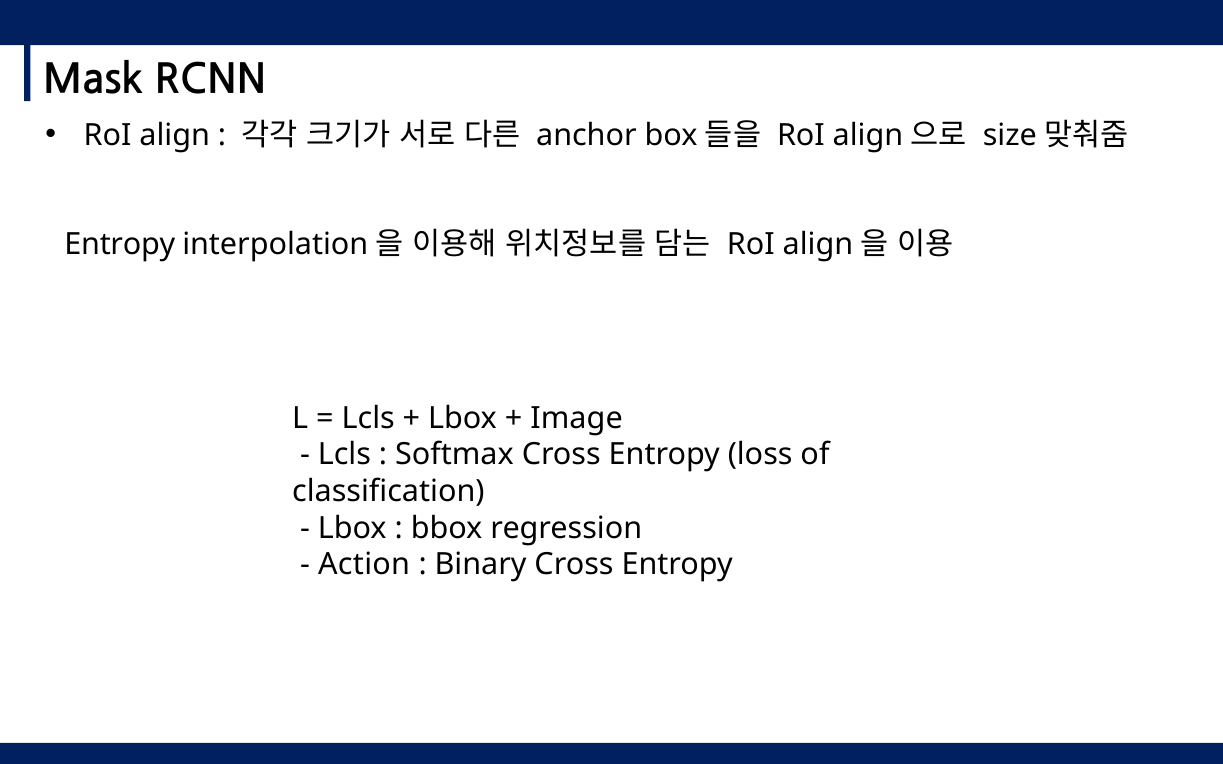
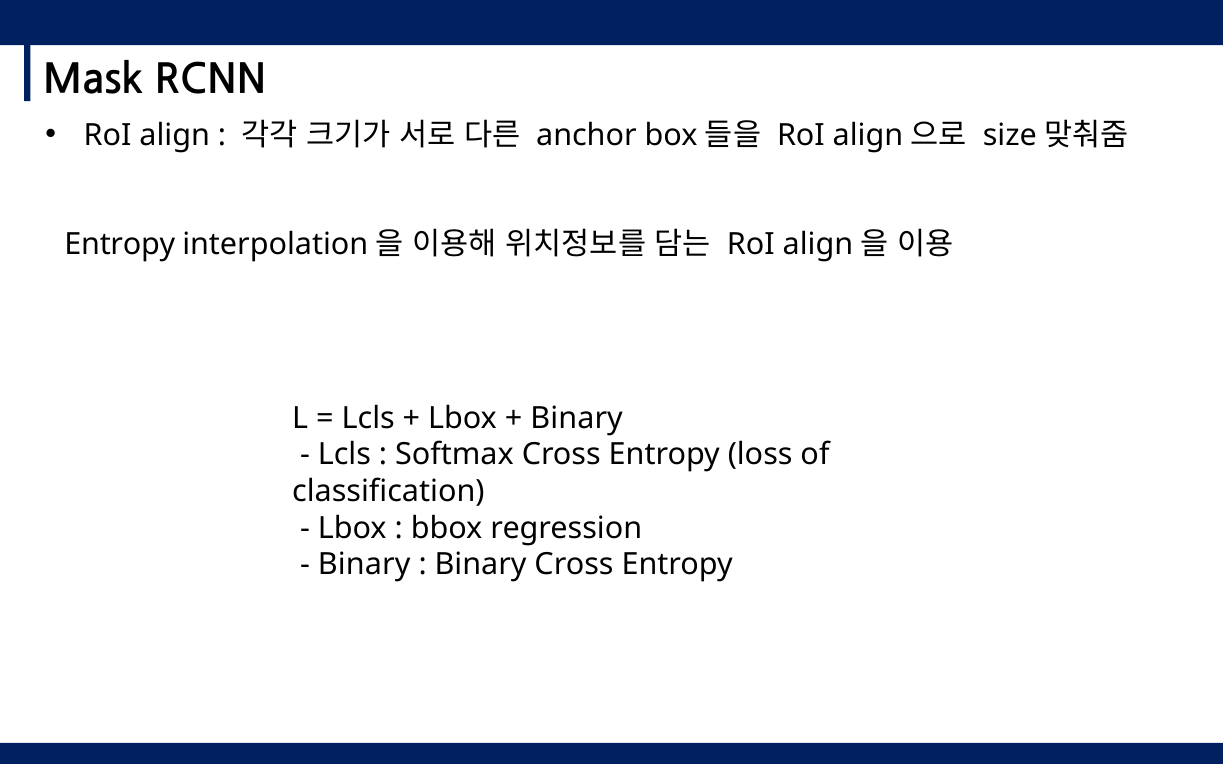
Image: Image -> Binary (577, 418)
Action: Action -> Binary (364, 565)
